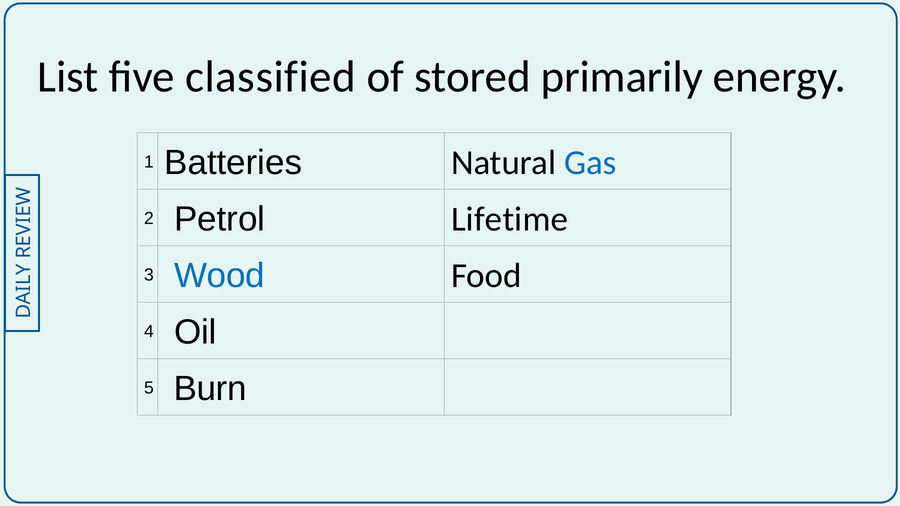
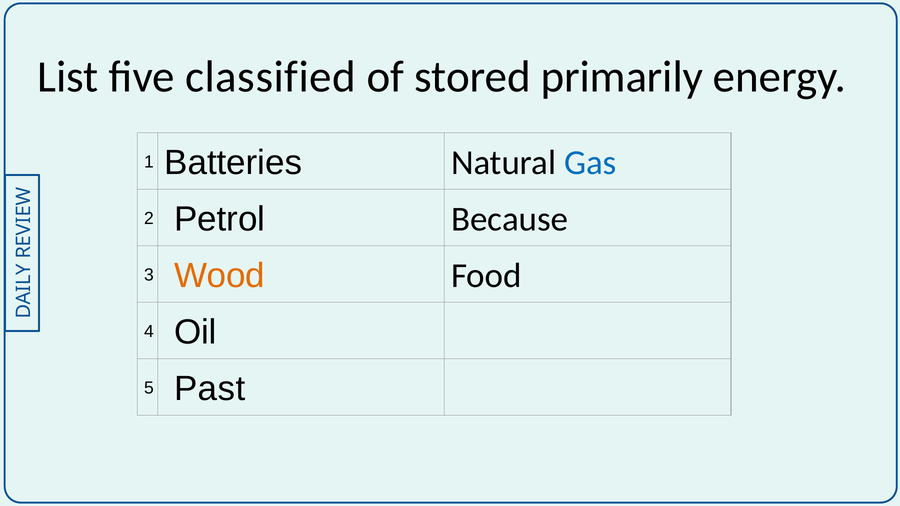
Lifetime: Lifetime -> Because (510, 219)
Wood colour: blue -> orange (219, 276)
Burn: Burn -> Past (210, 389)
